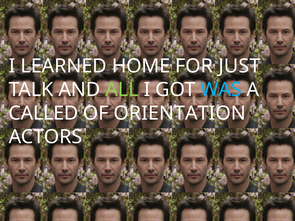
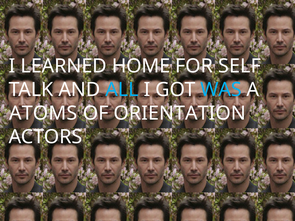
JUST: JUST -> SELF (239, 66)
ALL colour: light green -> light blue (122, 90)
CALLED: CALLED -> ATOMS (43, 113)
